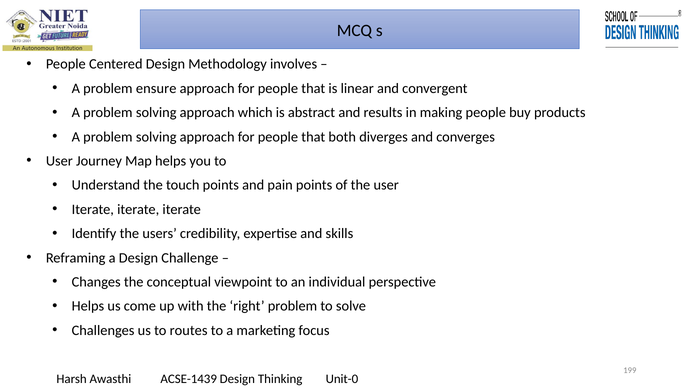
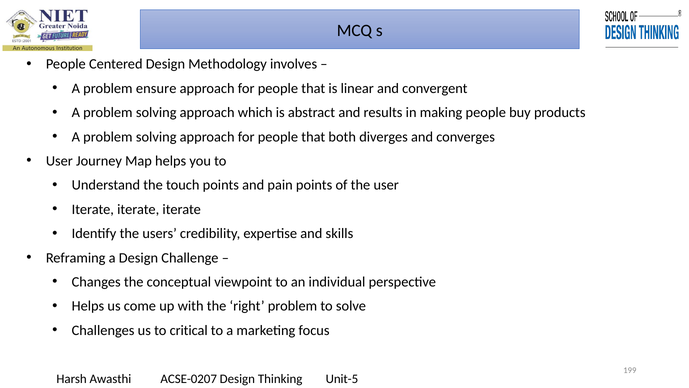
routes: routes -> critical (189, 330)
ACSE-1439: ACSE-1439 -> ACSE-0207 (189, 379)
Unit-0: Unit-0 -> Unit-5 (342, 379)
